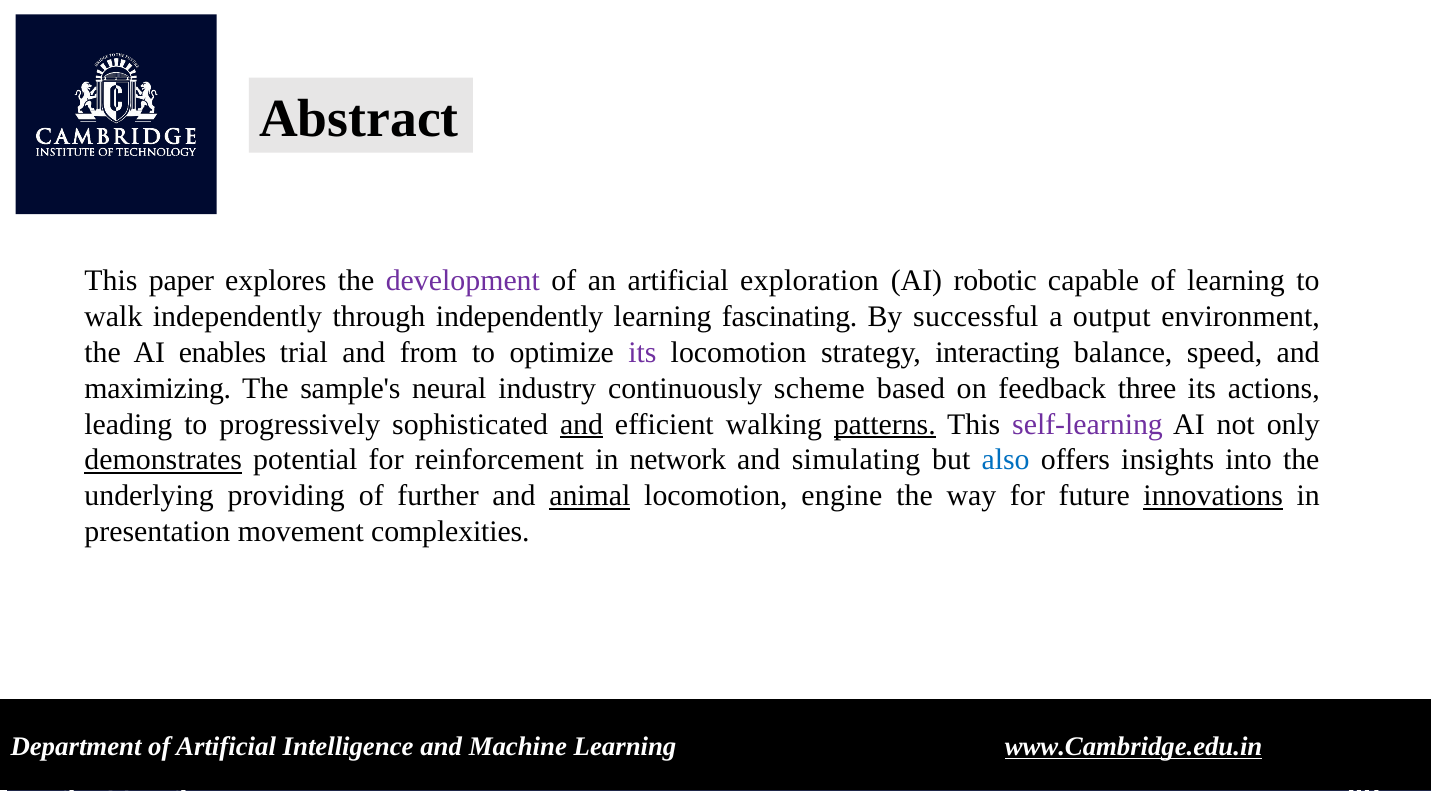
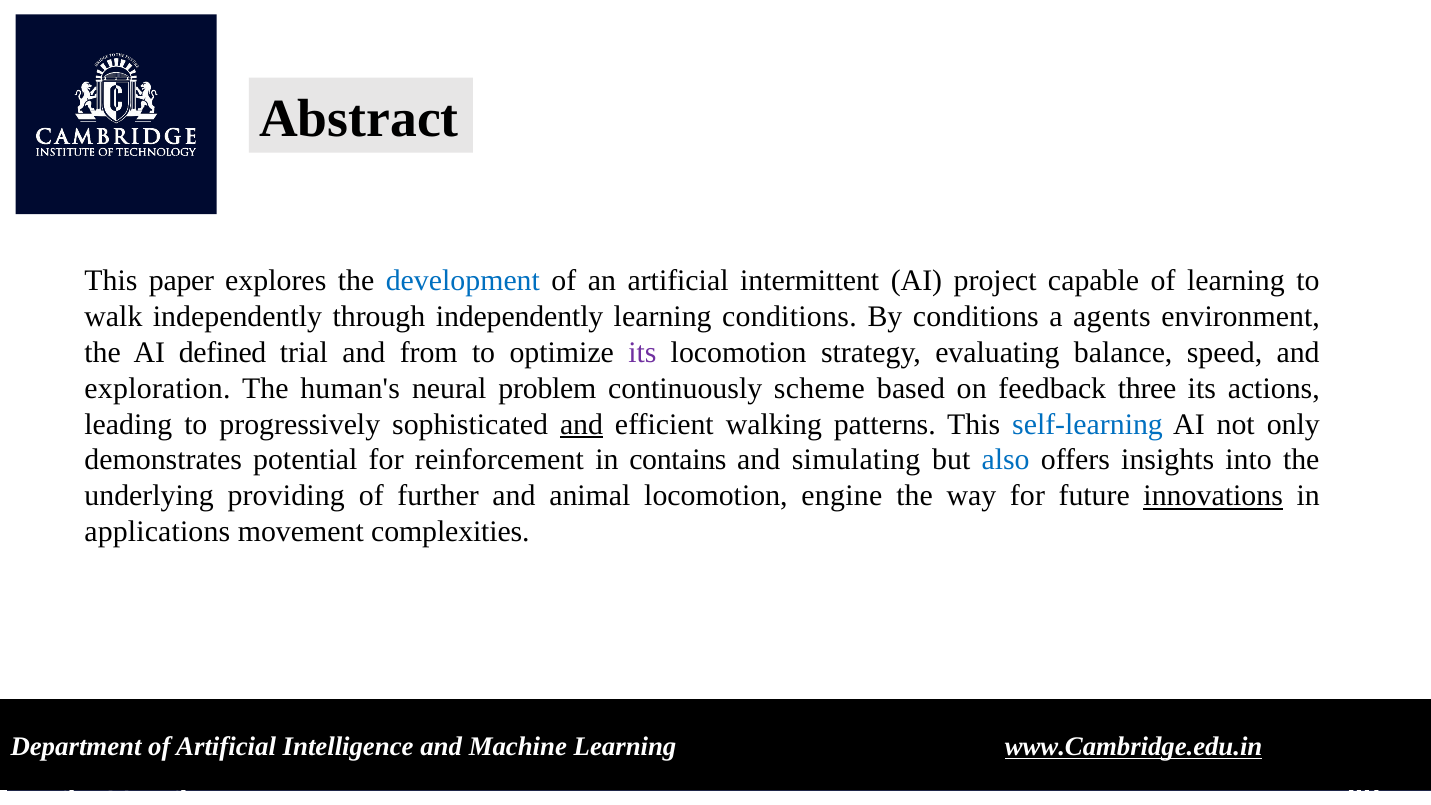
development colour: purple -> blue (463, 281)
exploration: exploration -> intermittent (810, 281)
robotic: robotic -> project (995, 281)
learning fascinating: fascinating -> conditions (789, 317)
By successful: successful -> conditions (976, 317)
output: output -> agents (1112, 317)
enables: enables -> defined (223, 353)
interacting: interacting -> evaluating (997, 353)
maximizing: maximizing -> exploration (158, 388)
sample's: sample's -> human's (350, 388)
industry: industry -> problem (547, 388)
patterns underline: present -> none (885, 424)
self-learning colour: purple -> blue (1088, 424)
demonstrates underline: present -> none (163, 460)
network: network -> contains (678, 460)
animal underline: present -> none (590, 496)
presentation: presentation -> applications (157, 532)
